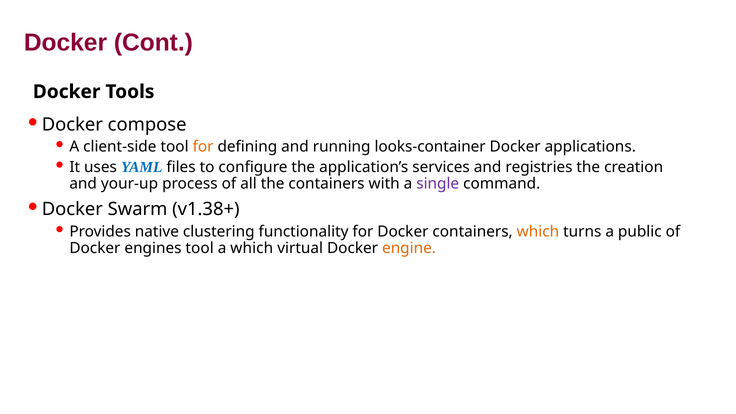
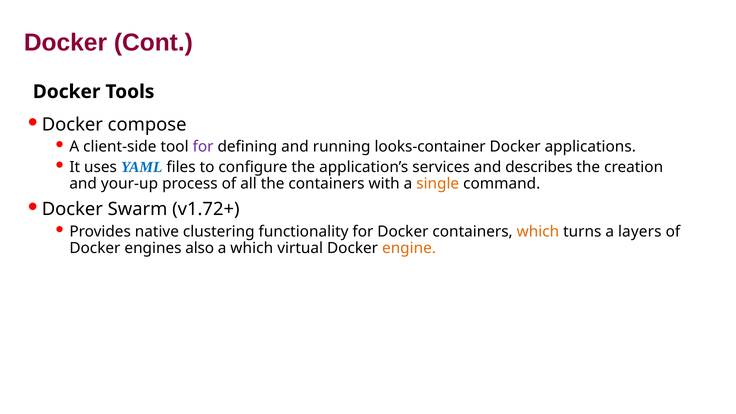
for colour: orange -> purple (203, 147)
registries: registries -> describes (539, 167)
single colour: purple -> orange (438, 184)
v1.38+: v1.38+ -> v1.72+ (206, 209)
public: public -> layers (640, 231)
engines tool: tool -> also (200, 248)
